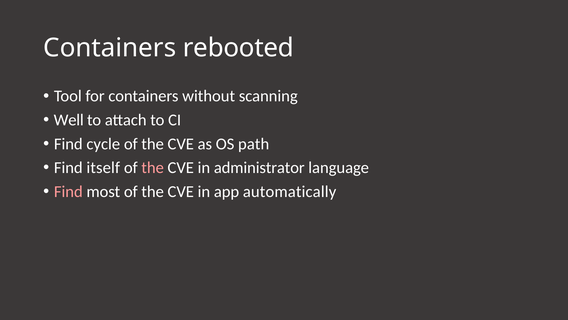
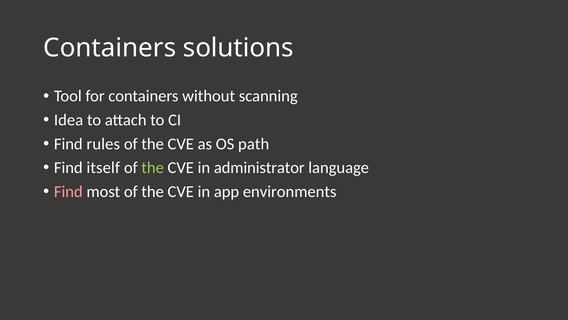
rebooted: rebooted -> solutions (238, 48)
Well: Well -> Idea (69, 120)
cycle: cycle -> rules (103, 144)
the colour: pink -> light green (153, 167)
automatically: automatically -> environments (290, 191)
